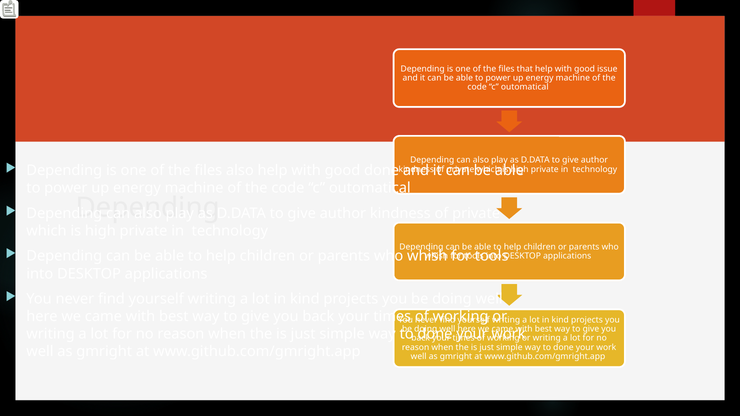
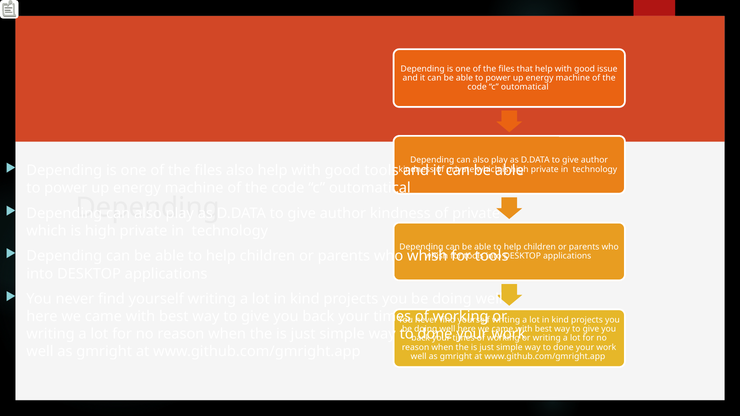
good done: done -> tools (381, 171)
